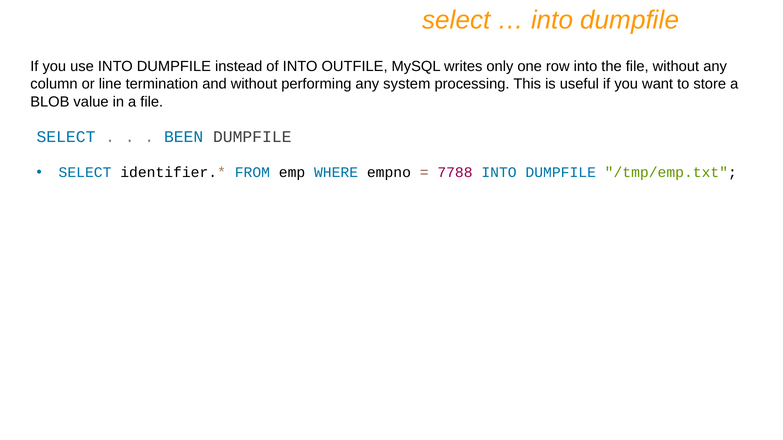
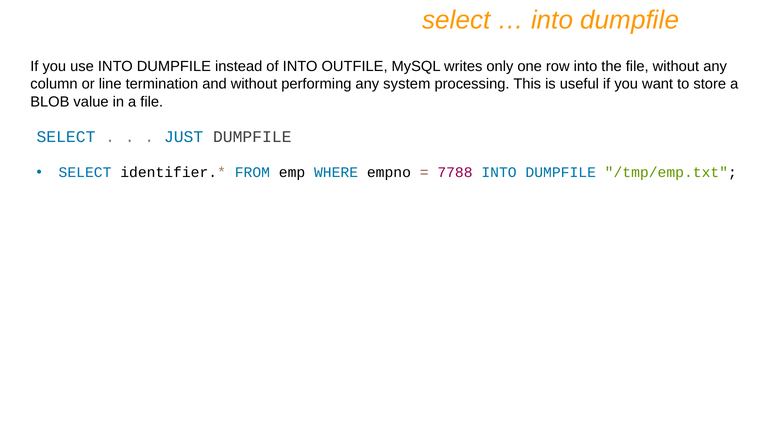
BEEN: BEEN -> JUST (184, 137)
